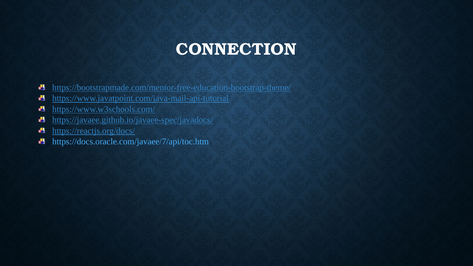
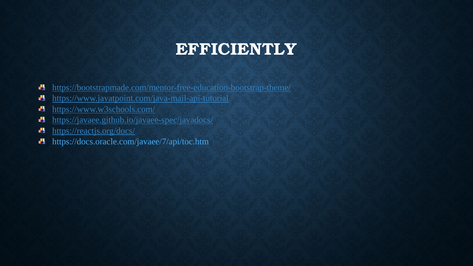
CONNECTION: CONNECTION -> EFFICIENTLY (236, 49)
